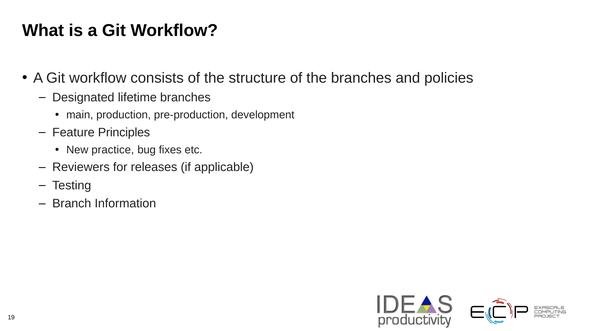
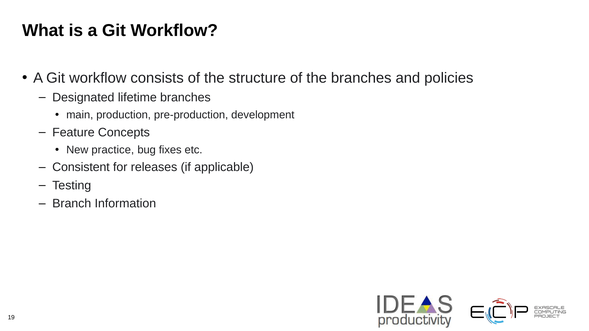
Principles: Principles -> Concepts (124, 132)
Reviewers: Reviewers -> Consistent (81, 167)
